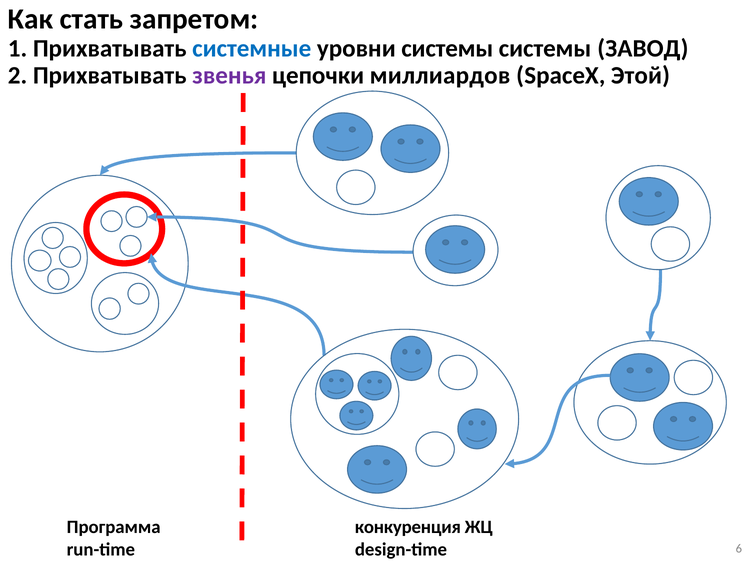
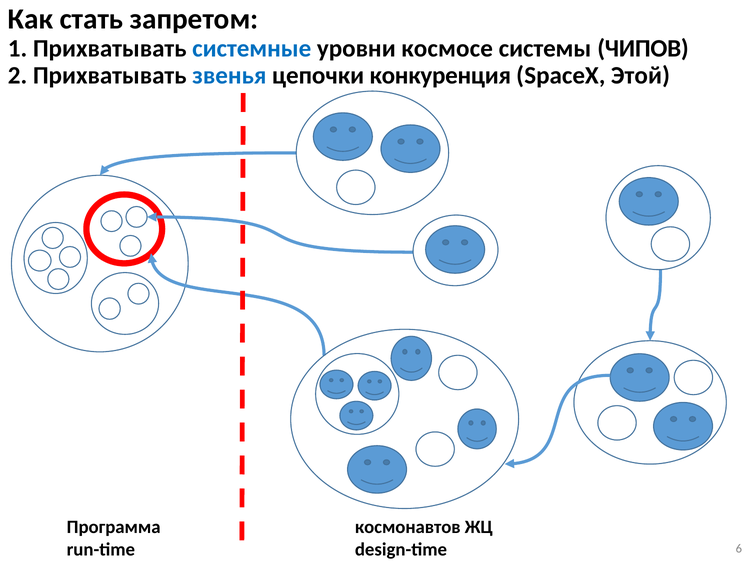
уровни системы: системы -> космосе (447, 49)
ЗАВОД: ЗАВОД -> ЧИПОВ (643, 49)
звенья colour: purple -> blue (229, 76)
миллиардов: миллиардов -> конкуренция (440, 76)
конкуренция: конкуренция -> космонавтов (408, 527)
